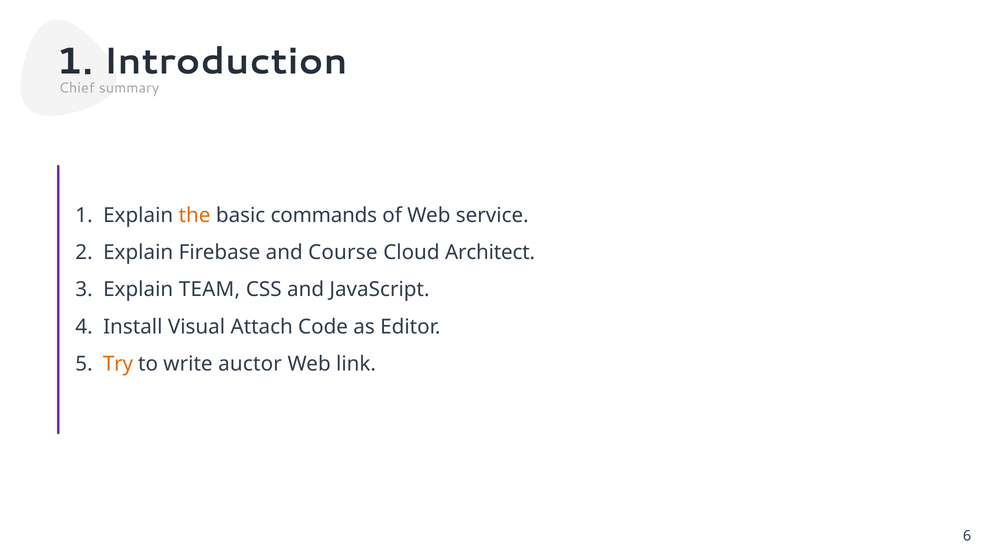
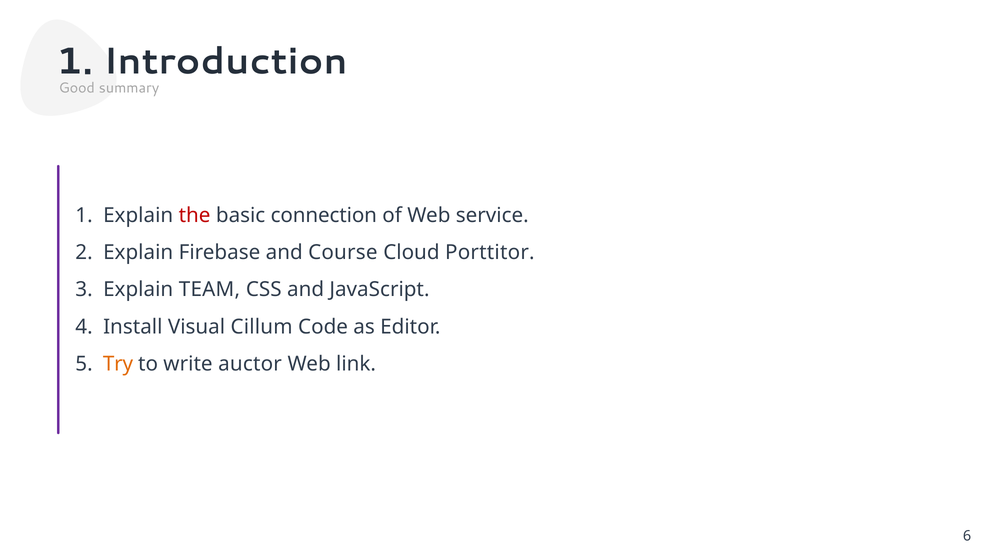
Chief: Chief -> Good (77, 88)
the colour: orange -> red (195, 215)
commands: commands -> connection (324, 215)
Architect: Architect -> Porttitor (490, 252)
Attach: Attach -> Cillum (262, 327)
